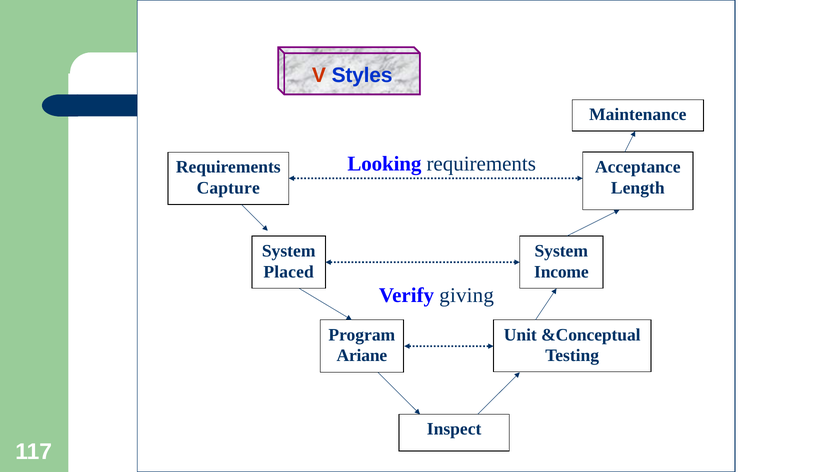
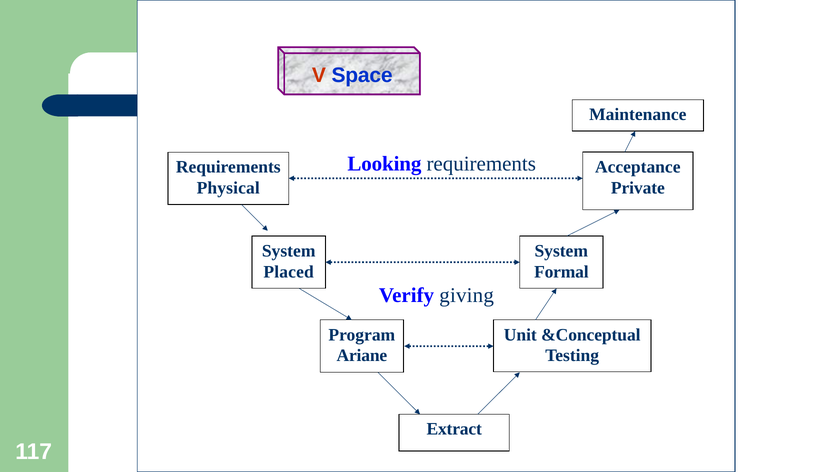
Styles: Styles -> Space (362, 75)
Length: Length -> Private (638, 188)
Capture: Capture -> Physical (228, 188)
Income: Income -> Formal (561, 272)
Inspect: Inspect -> Extract (454, 430)
